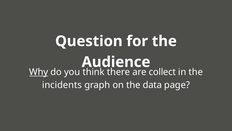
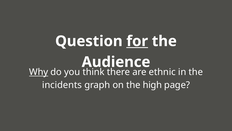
for underline: none -> present (137, 41)
collect: collect -> ethnic (162, 72)
data: data -> high (152, 85)
